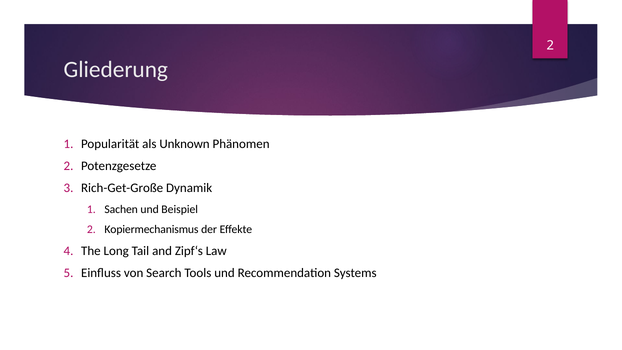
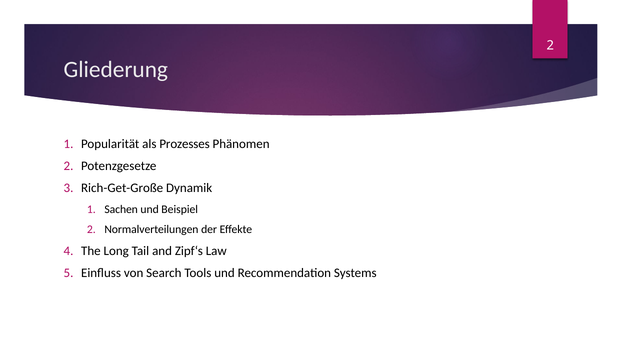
Unknown: Unknown -> Prozesses (185, 144)
Kopiermechanismus: Kopiermechanismus -> Normalverteilungen (151, 230)
